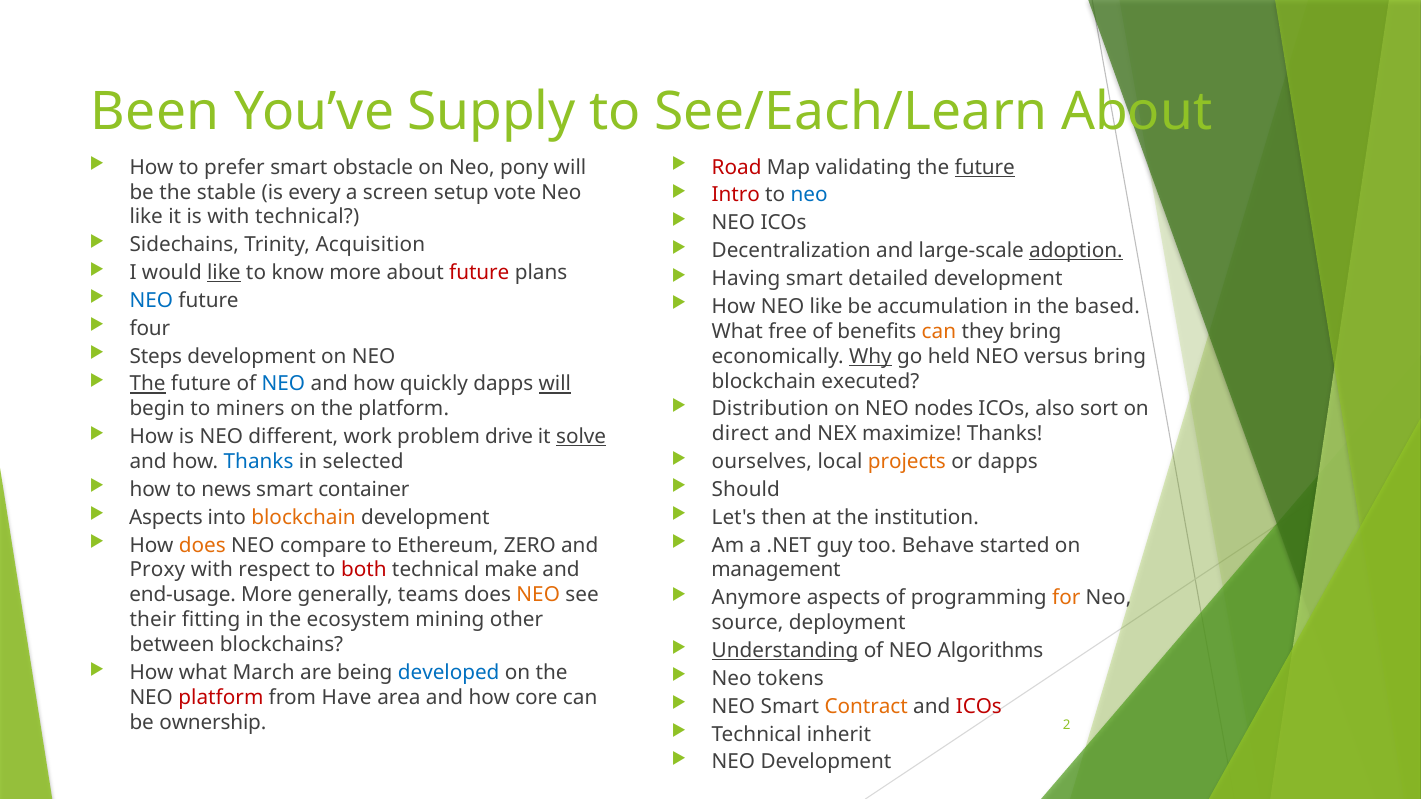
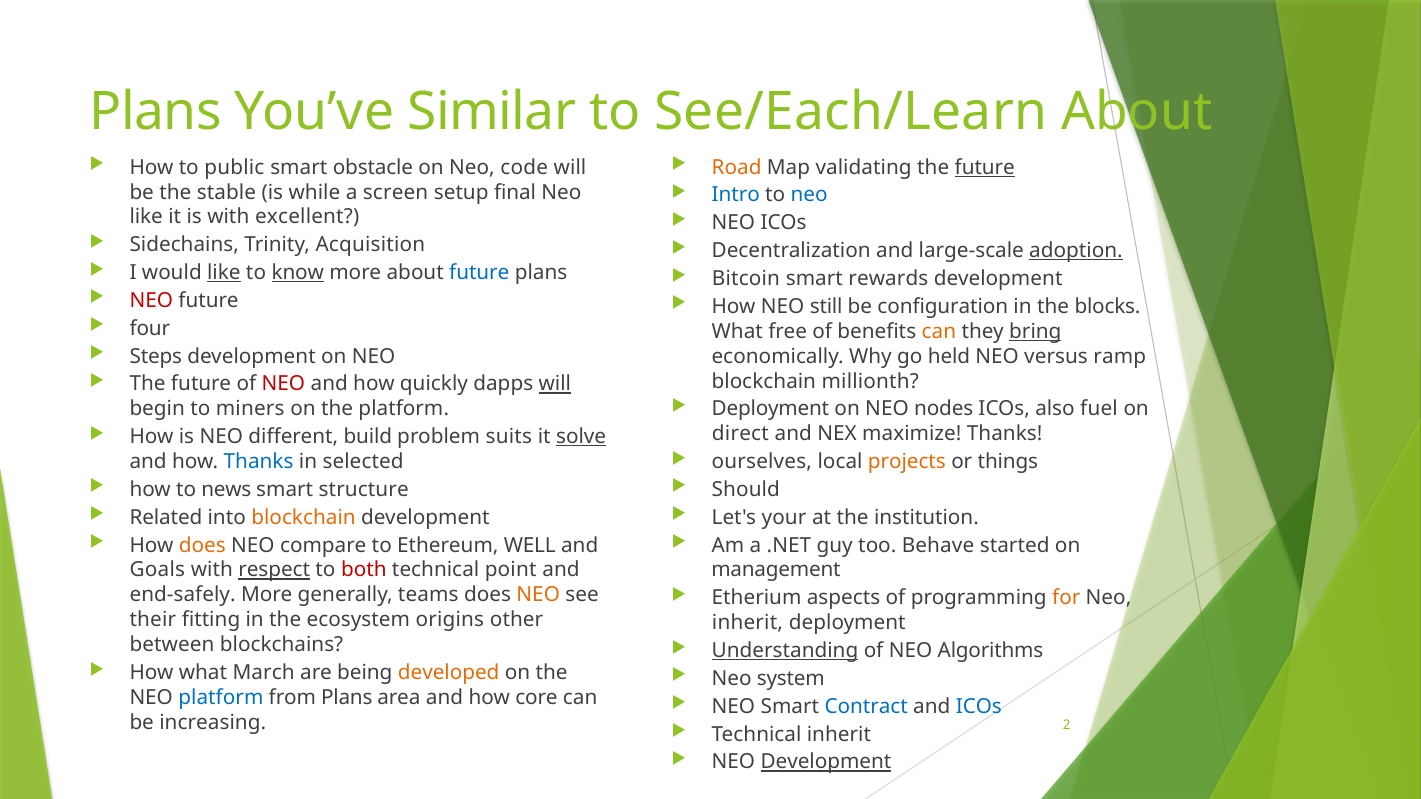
Been: Been -> Plans (156, 112)
Supply: Supply -> Similar (492, 112)
prefer: prefer -> public (234, 167)
pony: pony -> code (524, 167)
Road colour: red -> orange (737, 167)
Intro colour: red -> blue (736, 195)
every: every -> while (314, 192)
vote: vote -> final (515, 192)
with technical: technical -> excellent (307, 217)
know underline: none -> present (298, 273)
future colour: red -> blue (479, 273)
Having: Having -> Bitcoin (746, 279)
detailed: detailed -> rewards (888, 279)
NEO colour: blue -> red (151, 301)
How NEO like: like -> still (826, 307)
accumulation: accumulation -> configuration (943, 307)
based: based -> blocks (1107, 307)
bring underline: none -> present (1035, 332)
Why underline: present -> none (870, 356)
versus bring: bring -> ramp (1120, 356)
The underline: present -> none (148, 384)
NEO colour: blue -> red (283, 384)
executed: executed -> millionth (870, 381)
Distribution: Distribution -> Deployment (770, 409)
sort: sort -> fuel (1099, 409)
work: work -> build (368, 437)
drive: drive -> suits (509, 437)
or dapps: dapps -> things (1008, 462)
container: container -> structure (364, 490)
Aspects: Aspects -> Related (166, 518)
then: then -> your (784, 518)
ZERO: ZERO -> WELL (530, 545)
Proxy: Proxy -> Goals (157, 570)
respect underline: none -> present (274, 570)
make: make -> point (511, 570)
Anymore: Anymore -> Etherium (757, 598)
end-usage: end-usage -> end-safely (183, 595)
mining: mining -> origins (450, 620)
source: source -> inherit (747, 623)
developed colour: blue -> orange (449, 673)
tokens: tokens -> system (791, 679)
platform colour: red -> blue (221, 698)
from Have: Have -> Plans (347, 698)
Contract colour: orange -> blue (866, 707)
ICOs colour: red -> blue (979, 707)
ownership: ownership -> increasing (213, 723)
Development underline: none -> present (826, 762)
